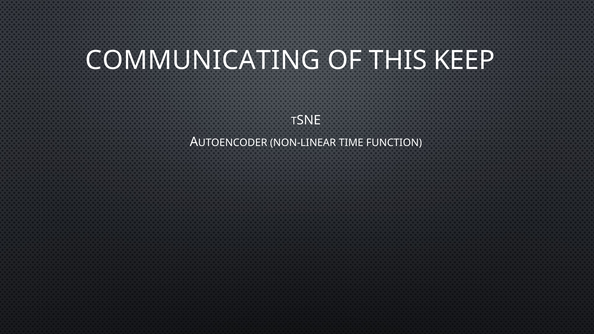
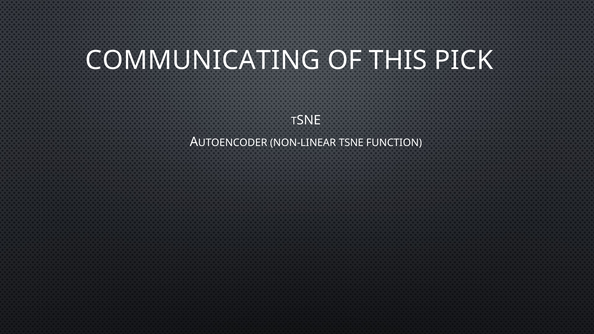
KEEP: KEEP -> PICK (464, 60)
TIME: TIME -> TSNE (351, 143)
